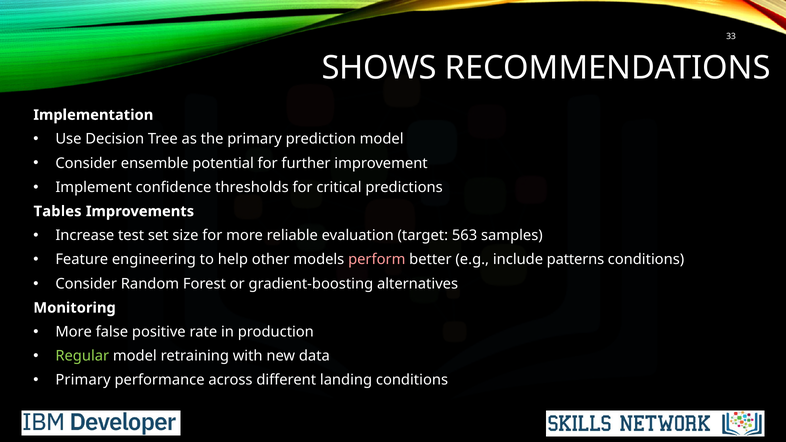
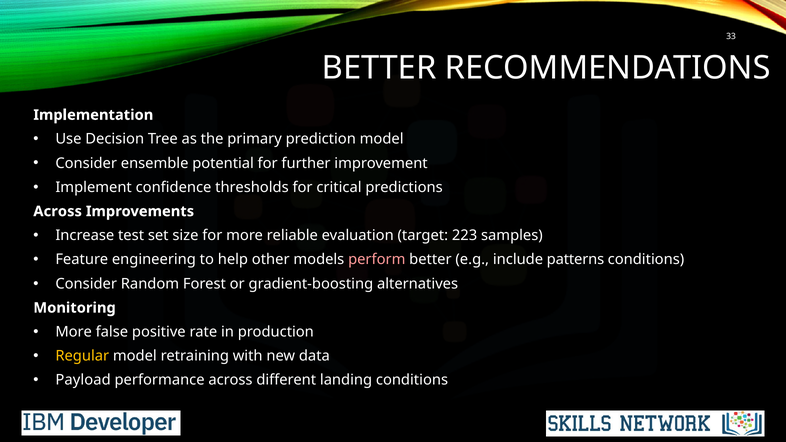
SHOWS: SHOWS -> BETTER (379, 68)
Tables: Tables -> Across (58, 211)
563: 563 -> 223 (465, 236)
Regular colour: light green -> yellow (82, 356)
Primary: Primary -> Payload (83, 380)
